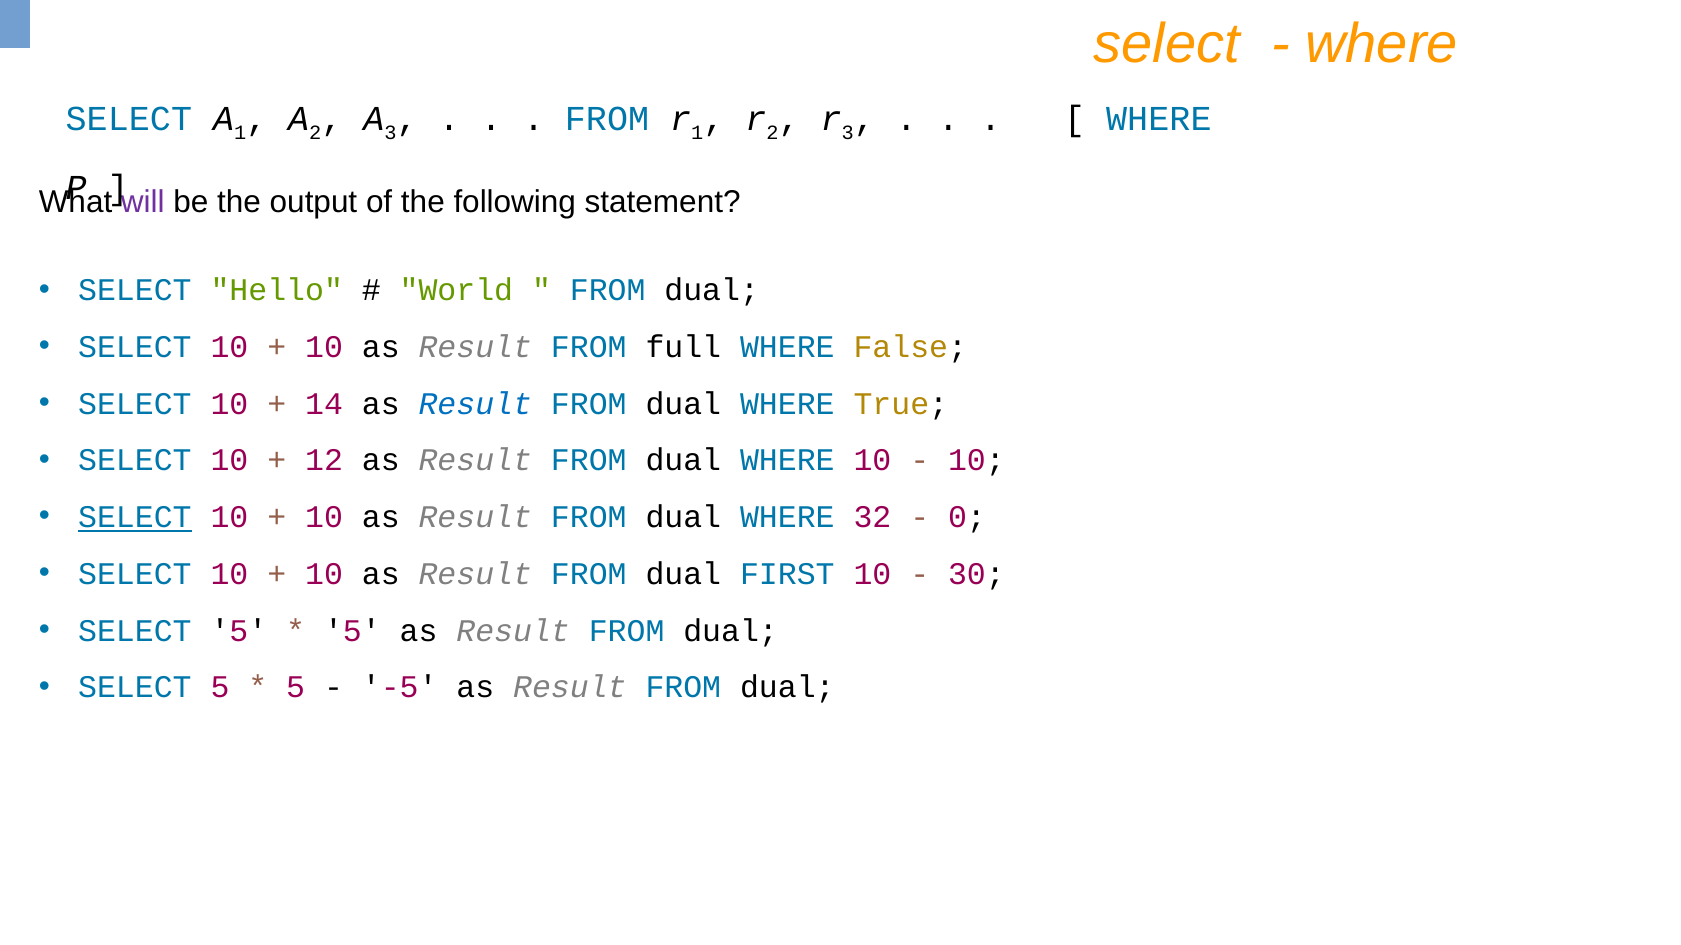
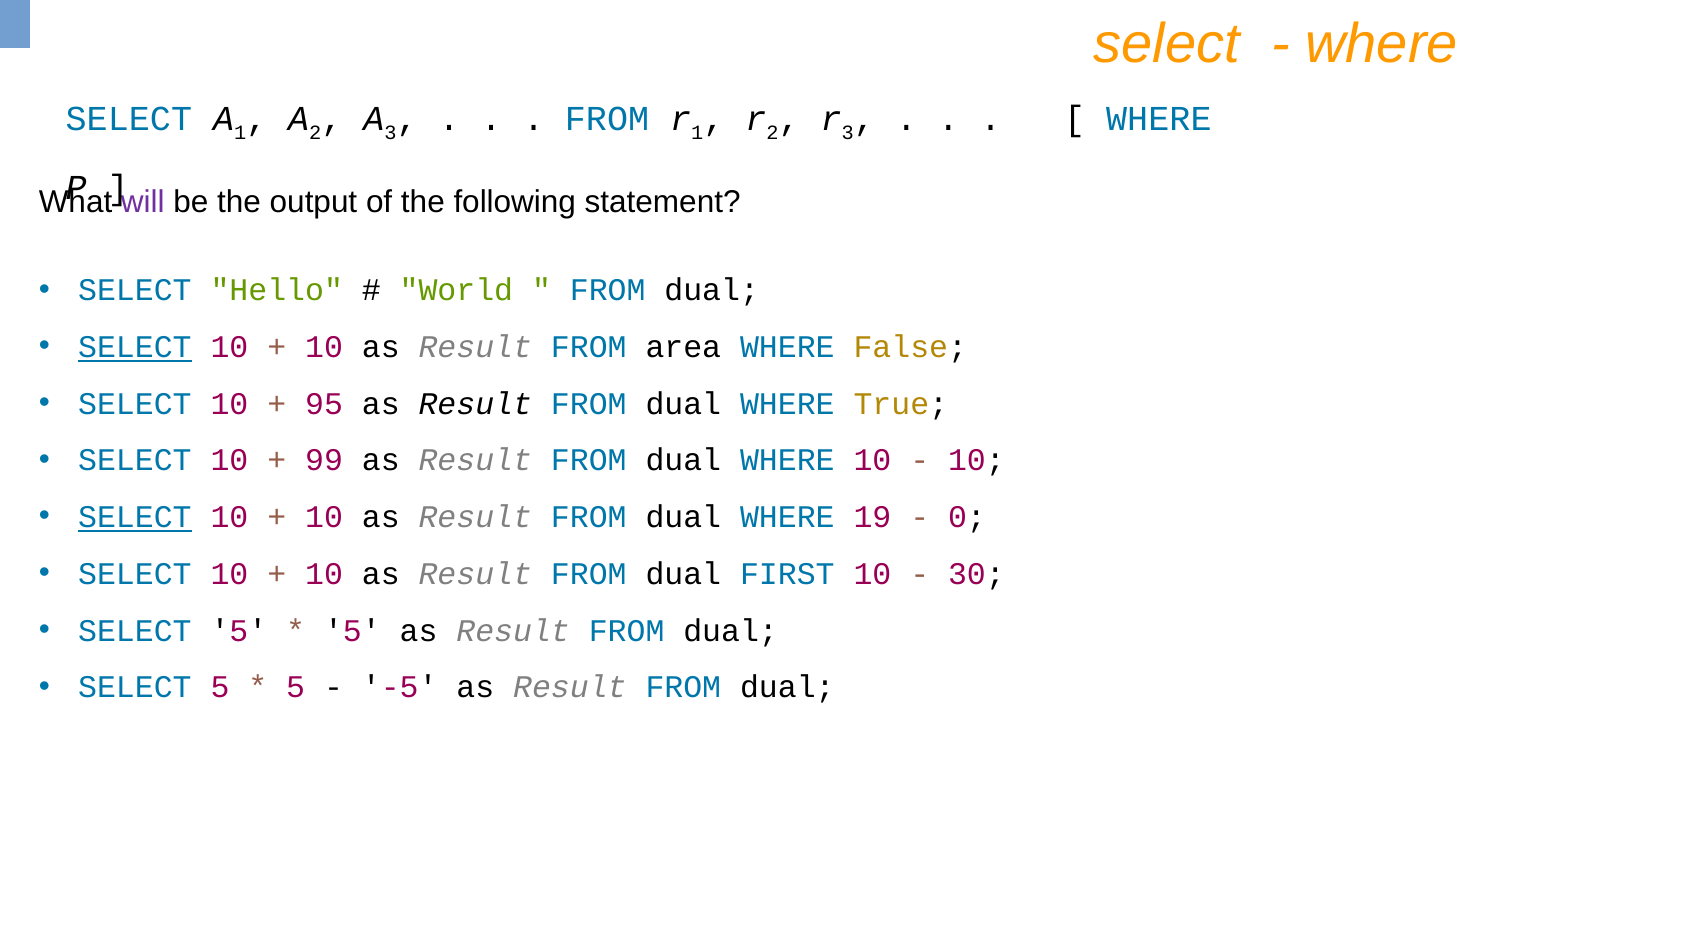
SELECT underline: none -> present (135, 347)
full: full -> area (683, 347)
14: 14 -> 95 (324, 404)
Result colour: blue -> black (475, 404)
12: 12 -> 99 (324, 461)
32: 32 -> 19 (872, 518)
